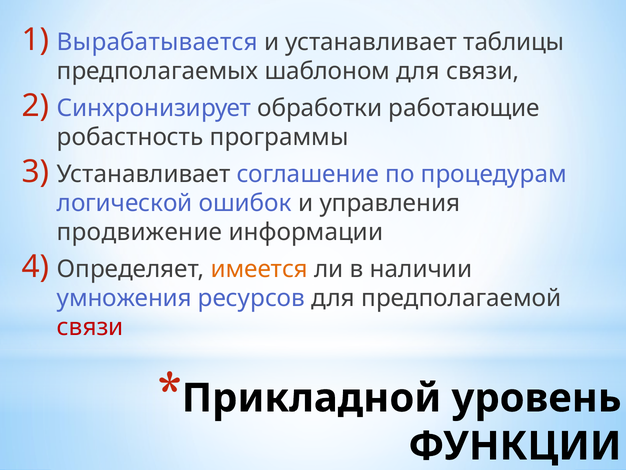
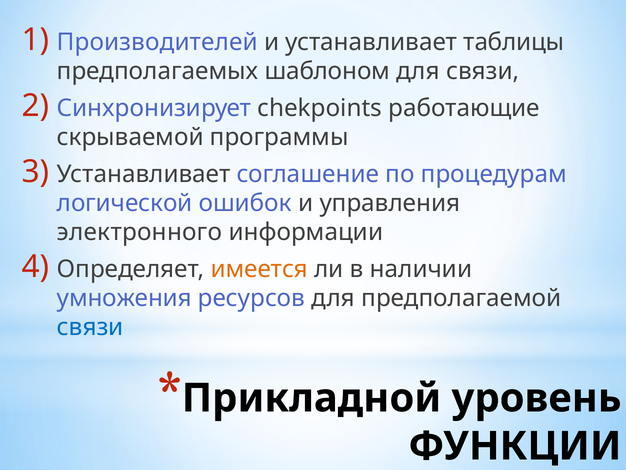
Вырабатывается: Вырабатывается -> Производителей (157, 42)
обработки: обработки -> chekpoints (320, 108)
робастность: робастность -> скрываемой (130, 137)
продвижение: продвижение -> электронного (140, 232)
связи colour: red -> blue (90, 327)
